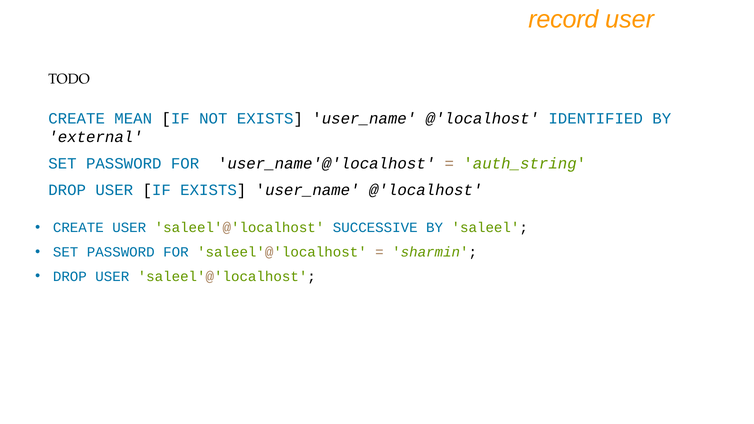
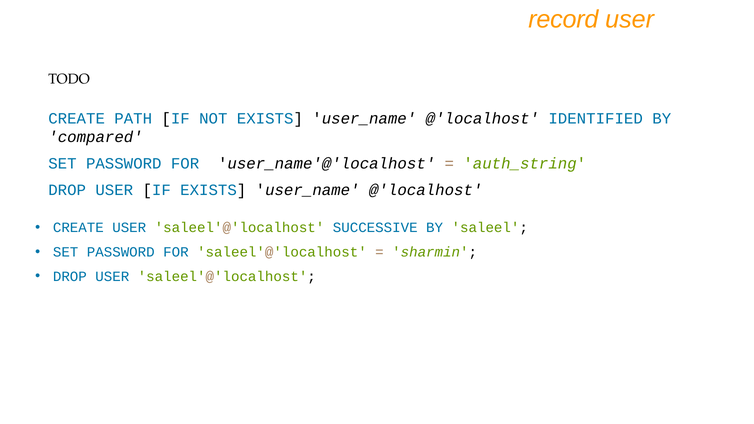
MEAN: MEAN -> PATH (133, 118)
external: external -> compared (96, 137)
